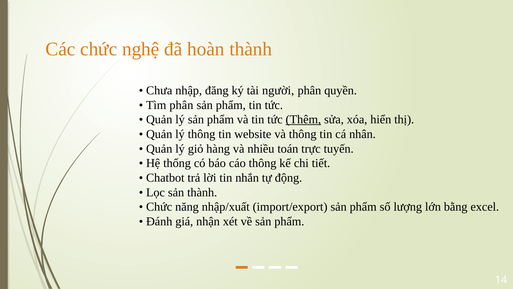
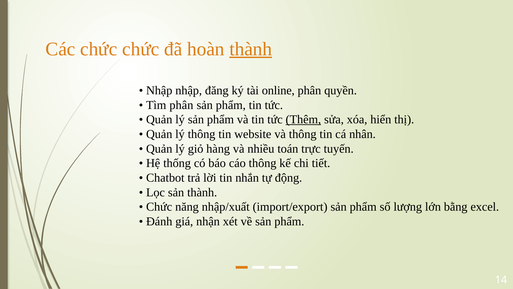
chức nghệ: nghệ -> chức (141, 49)
thành underline: none -> present (251, 49)
Chưa: Chưa -> Nhập (159, 90)
người: người -> online (278, 90)
